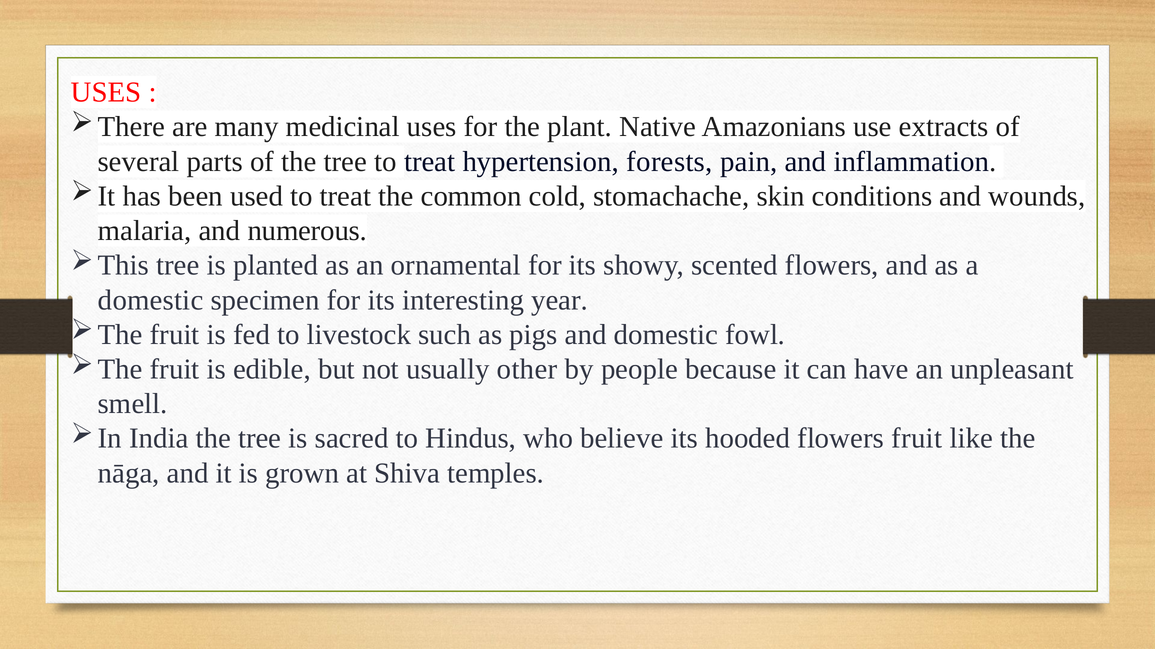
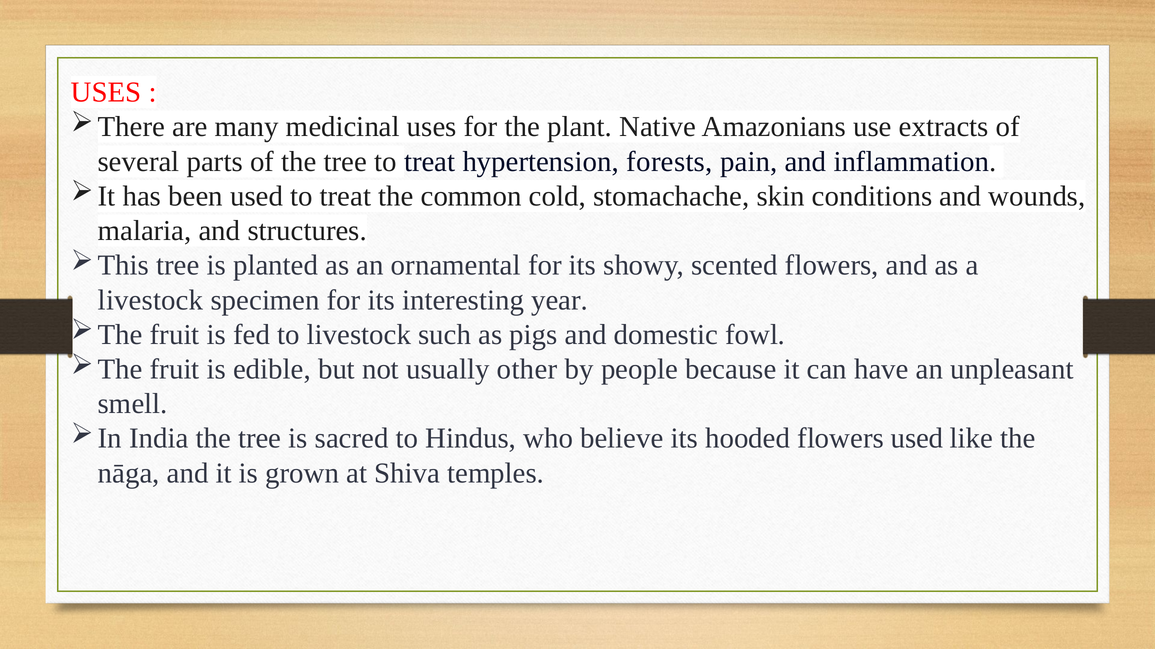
numerous: numerous -> structures (307, 231)
domestic: domestic -> livestock (151, 300)
flowers fruit: fruit -> used (917, 439)
